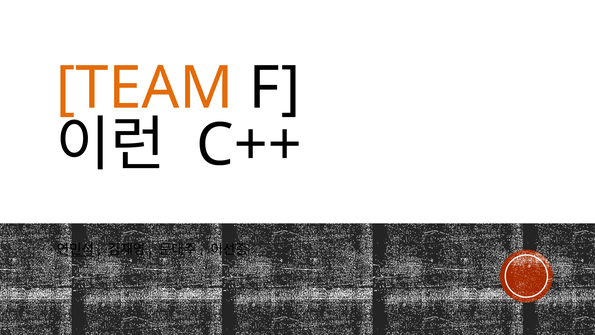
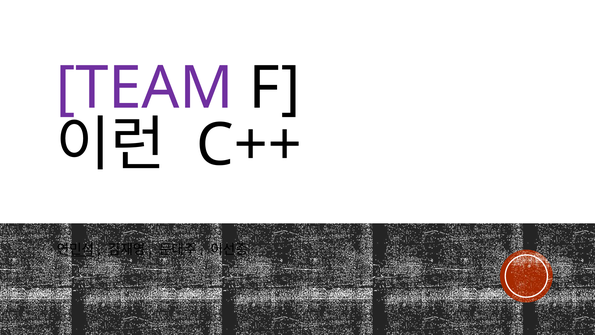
TEAM colour: orange -> purple (145, 88)
